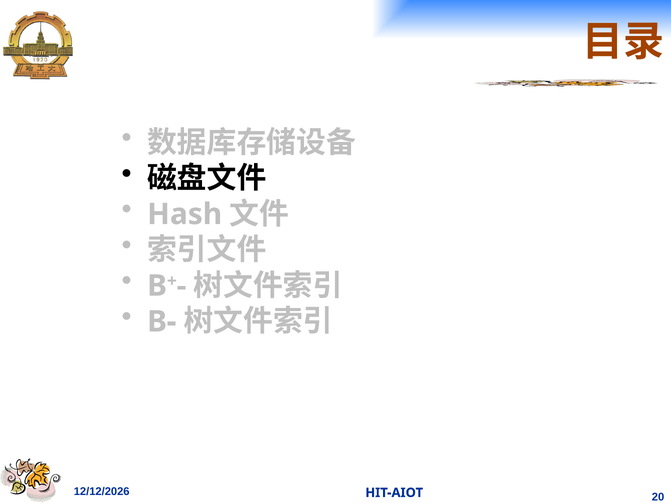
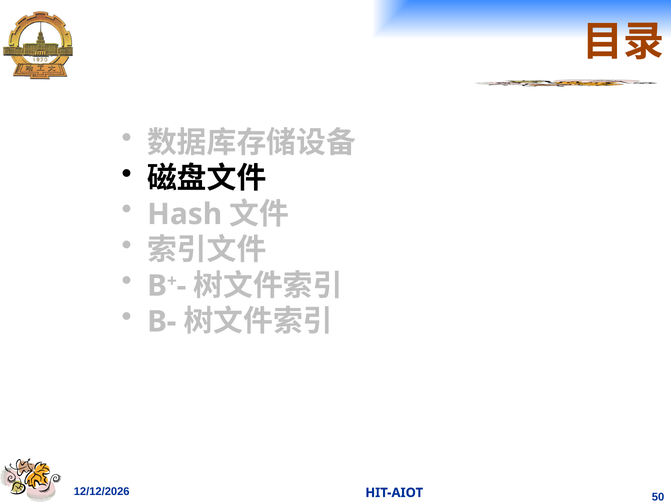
20: 20 -> 50 (658, 497)
